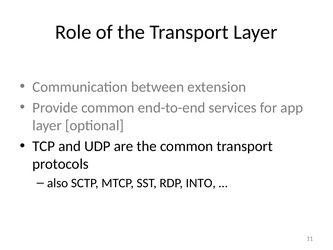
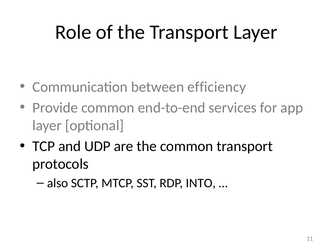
extension: extension -> efficiency (217, 87)
